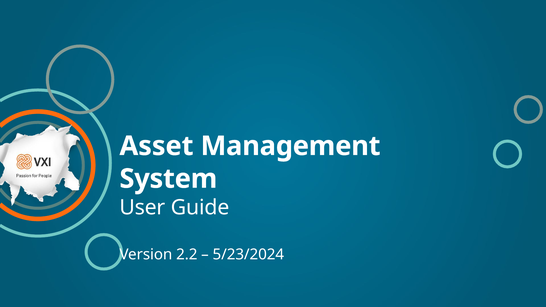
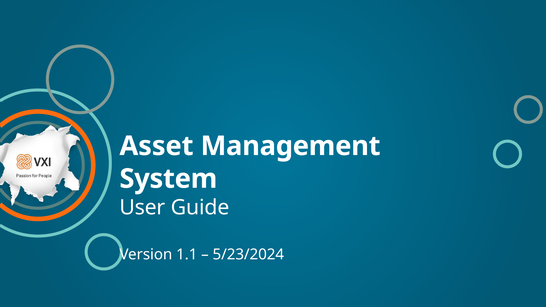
2.2: 2.2 -> 1.1 (187, 255)
